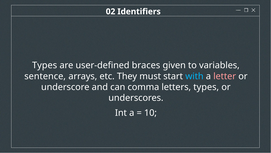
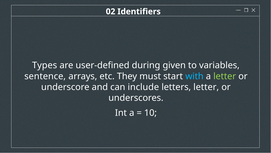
braces: braces -> during (146, 65)
letter colour: pink -> light green (225, 76)
comma: comma -> include (143, 87)
letters types: types -> letter (206, 87)
